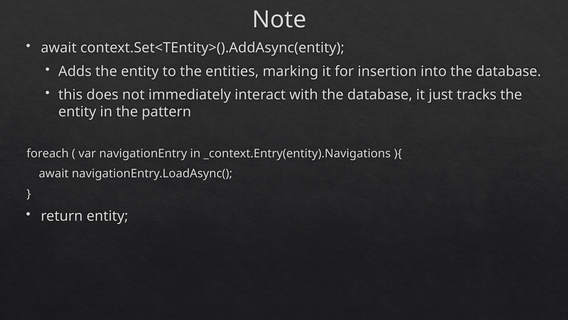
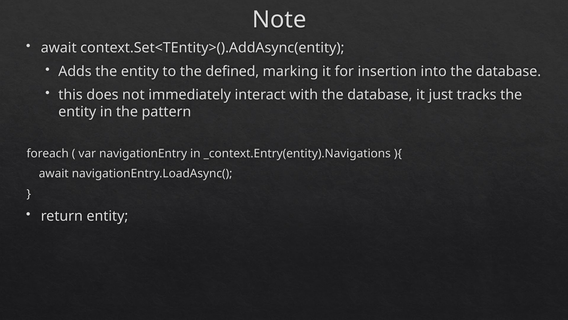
entities: entities -> defined (232, 71)
